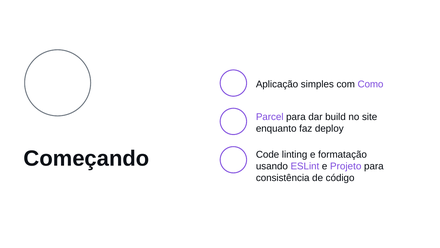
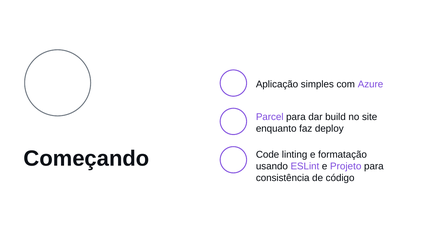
Como: Como -> Azure (370, 84)
